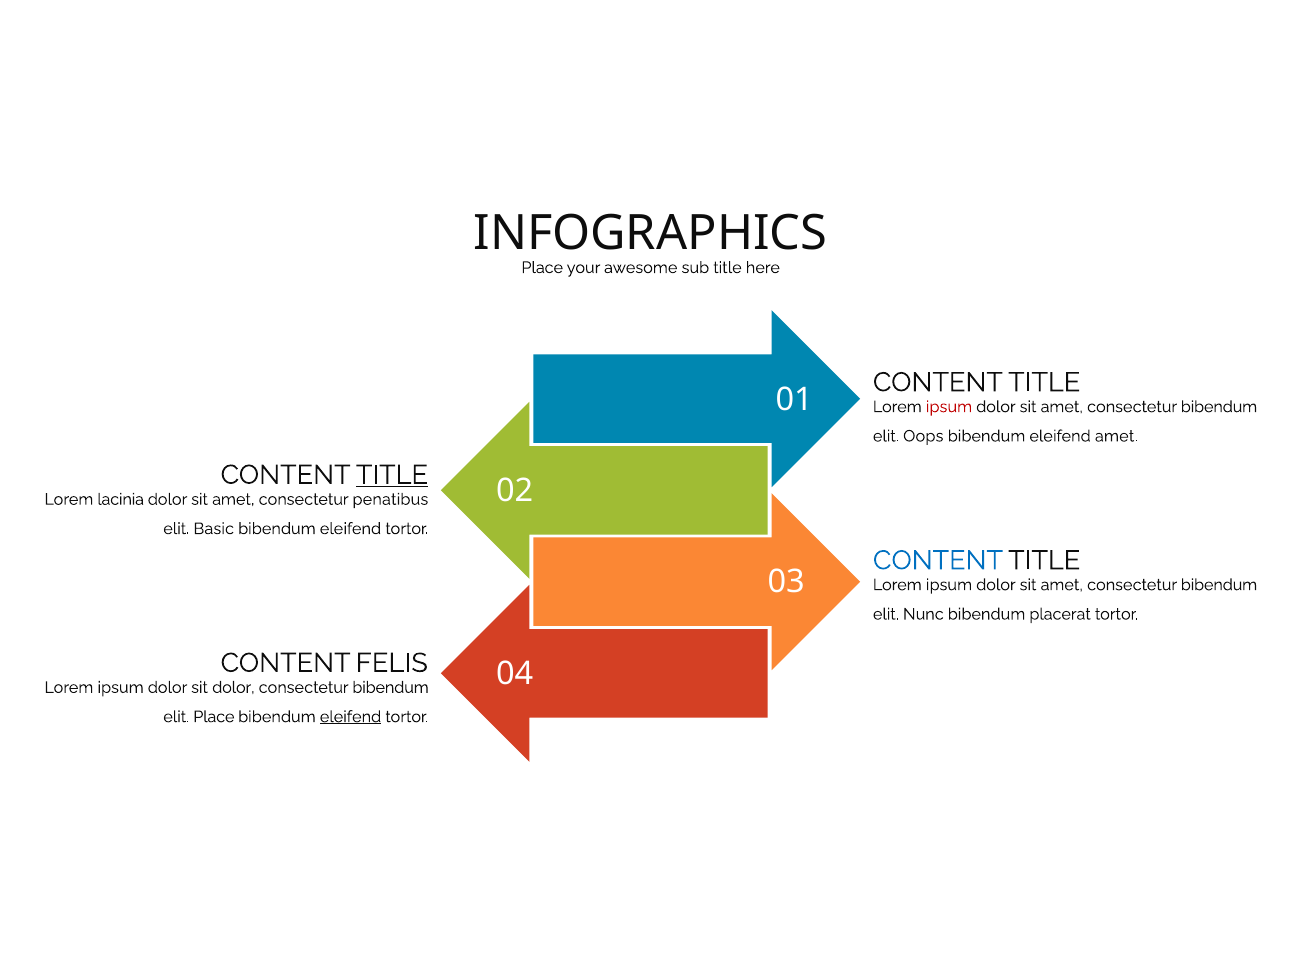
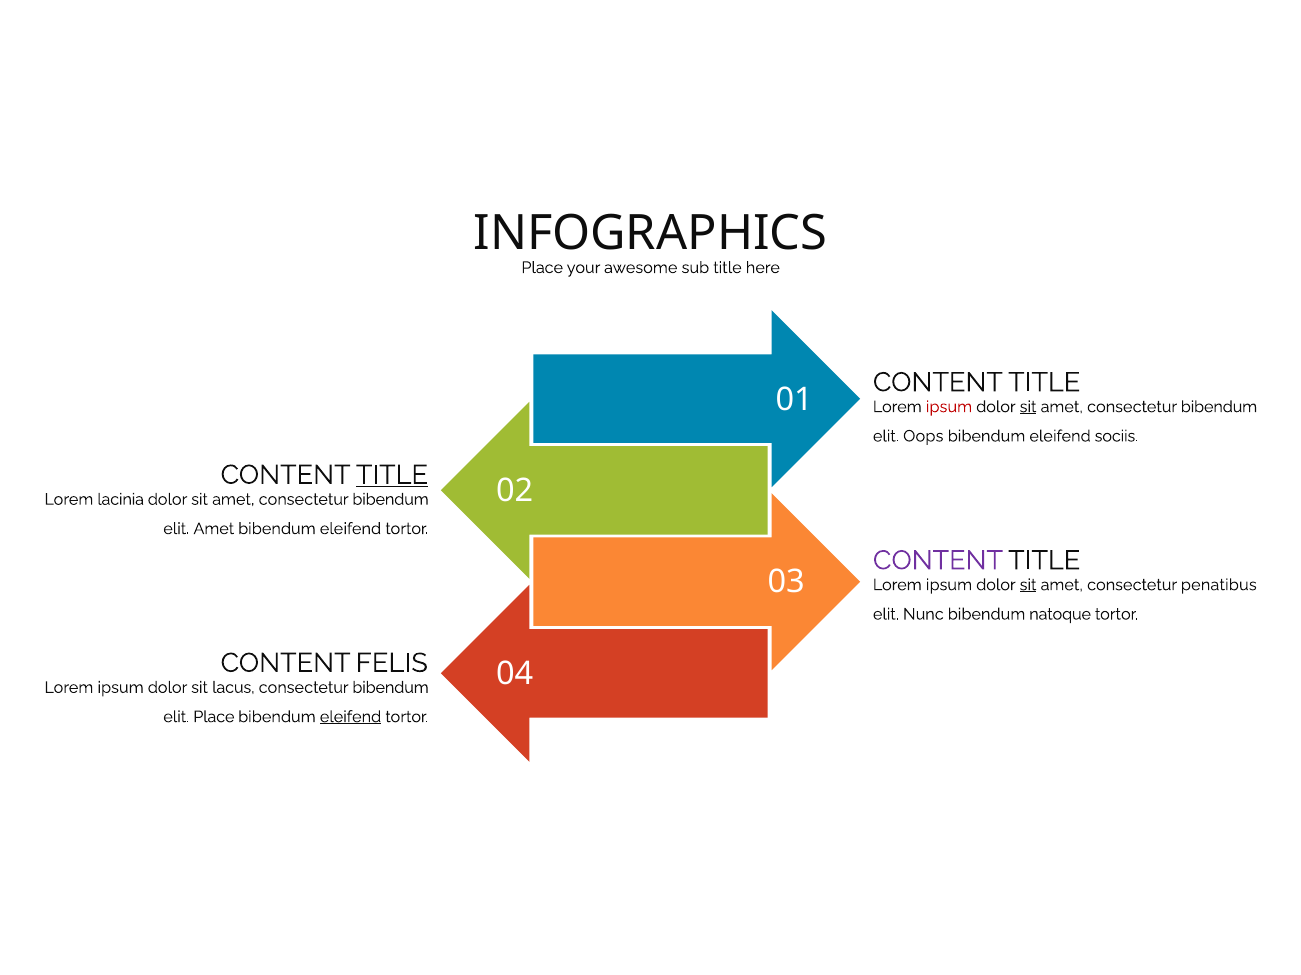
sit underline: none -> present (1028, 407)
eleifend amet: amet -> sociis (1116, 436)
penatibus: penatibus -> bibendum (391, 500)
elit Basic: Basic -> Amet (214, 529)
CONTENT colour: blue -> purple (938, 561)
sit underline: none -> present (1028, 585)
bibendum: bibendum -> penatibus (1219, 585)
placerat: placerat -> natoque (1060, 615)
sit dolor: dolor -> lacus (233, 688)
